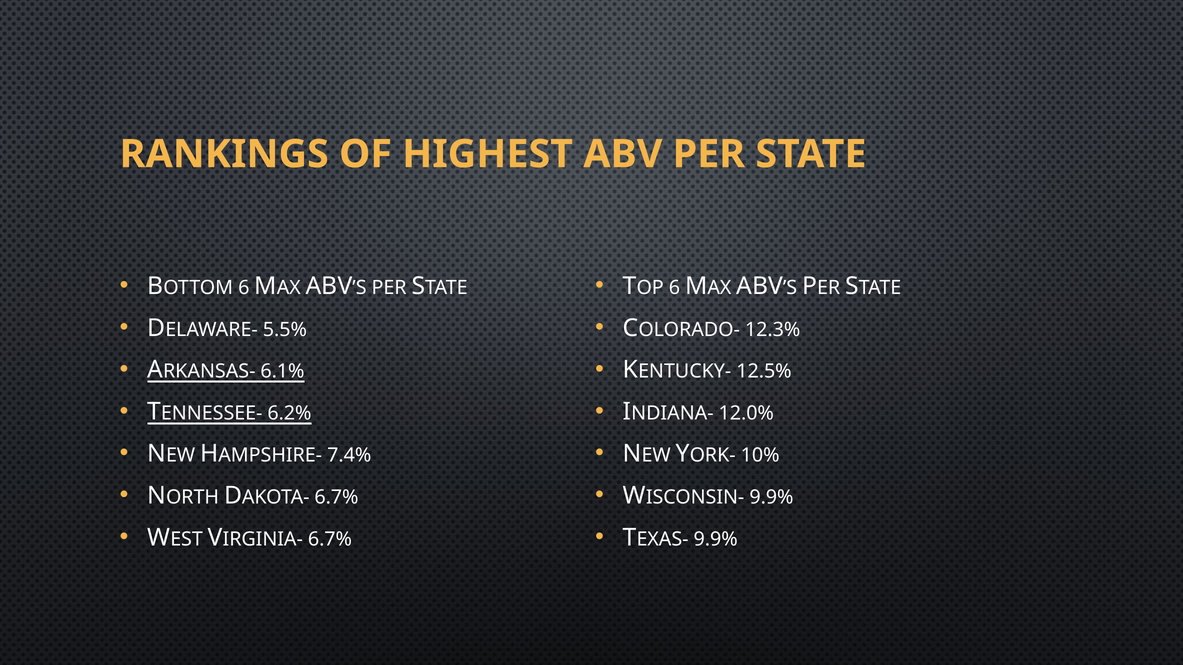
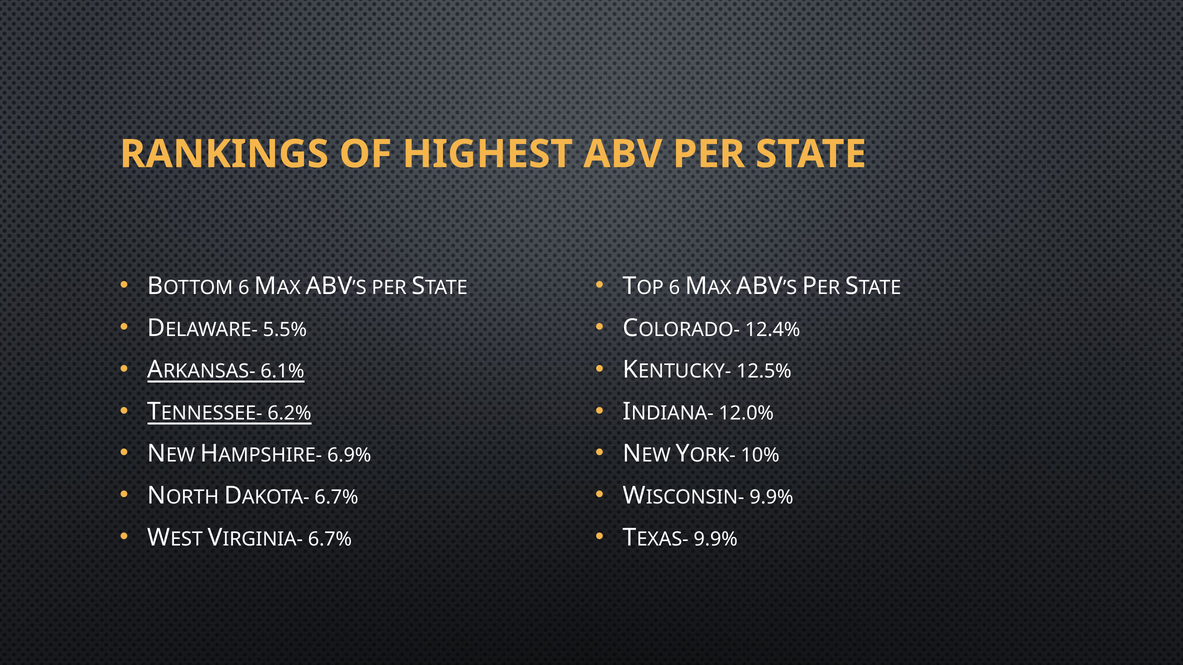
12.3%: 12.3% -> 12.4% (773, 330)
7.4%: 7.4% -> 6.9% (349, 456)
